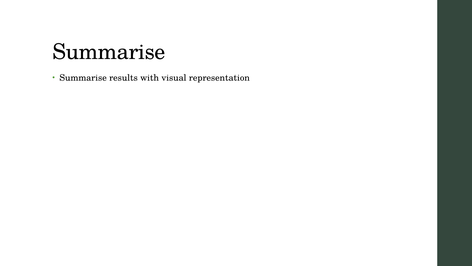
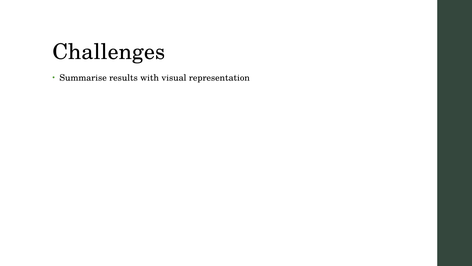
Summarise: Summarise -> Challenges (109, 52)
